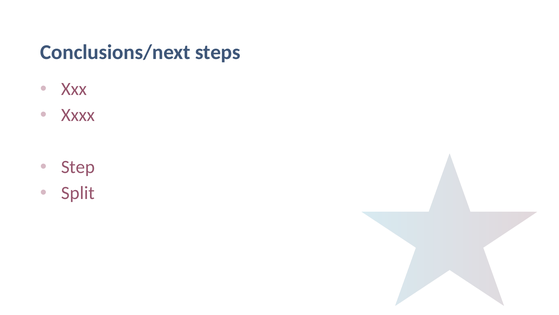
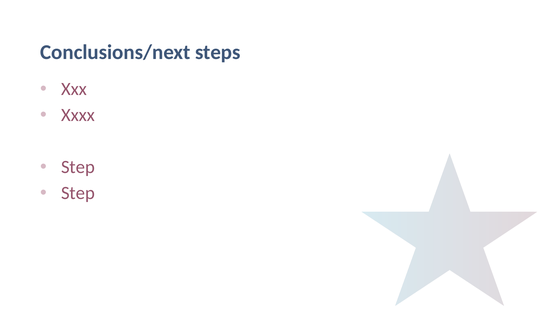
Split: Split -> Step (78, 193)
